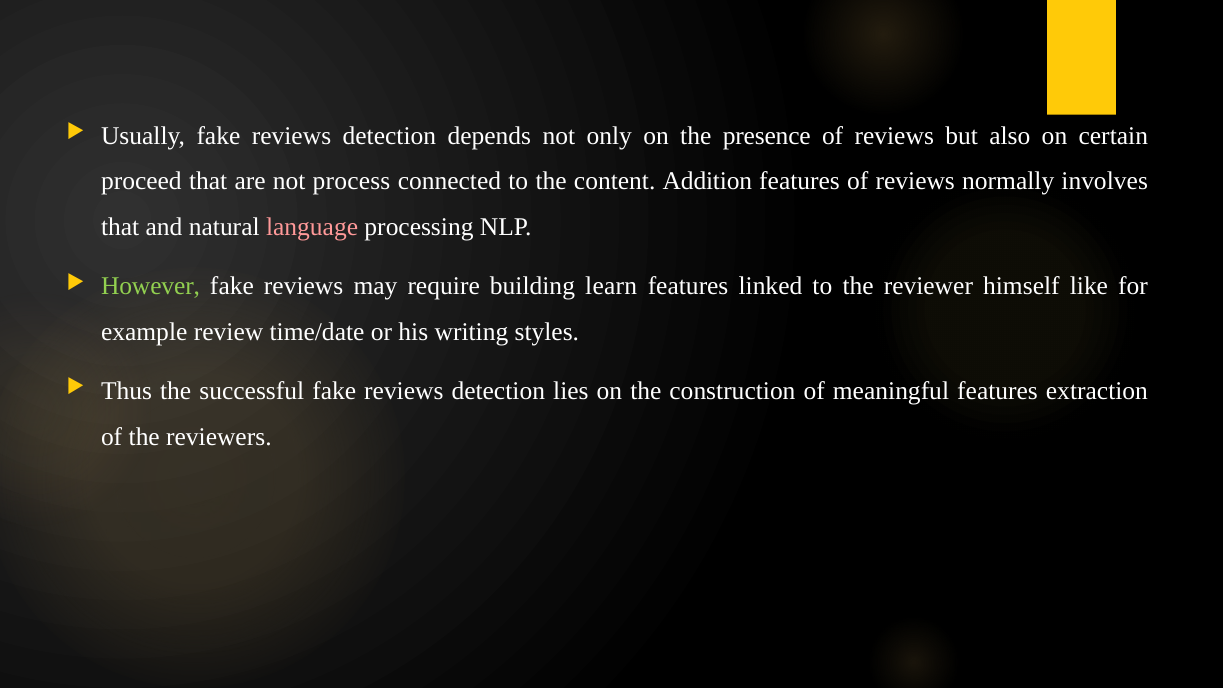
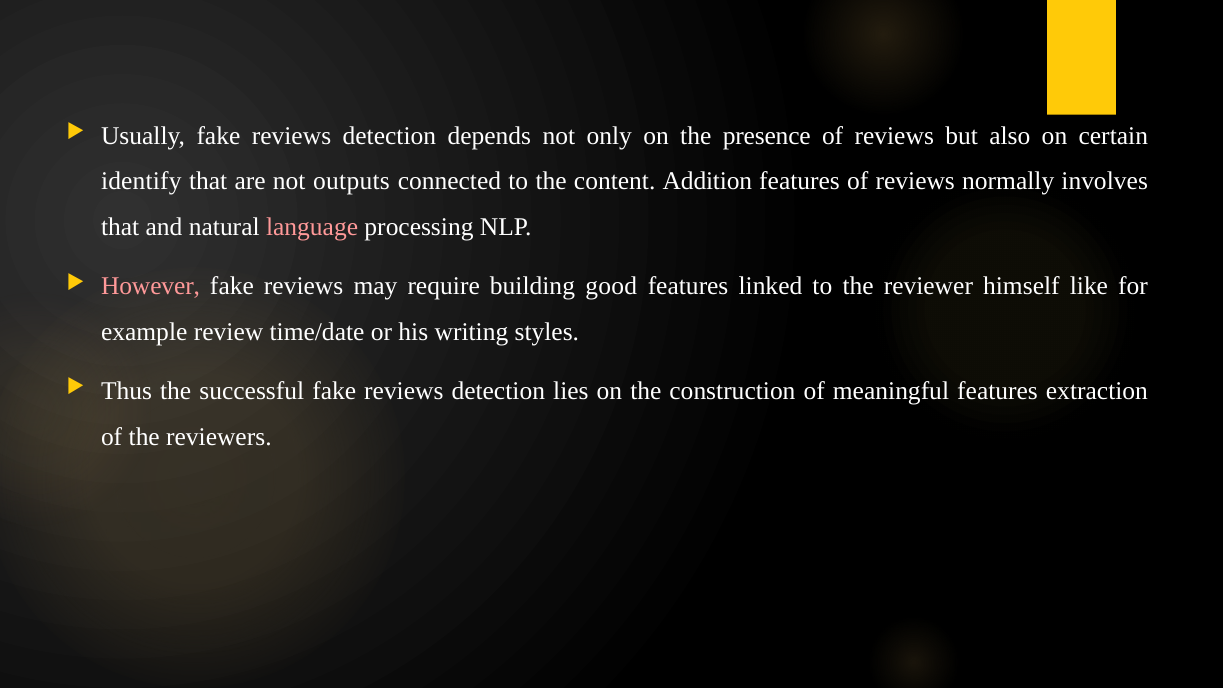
proceed: proceed -> identify (141, 182)
process: process -> outputs (352, 182)
However colour: light green -> pink (151, 286)
learn: learn -> good (611, 286)
